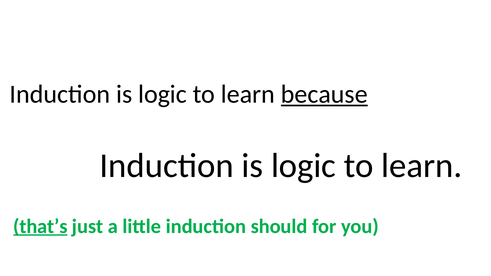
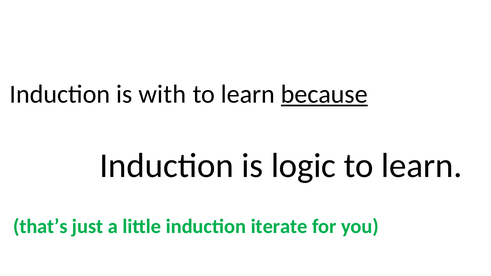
logic: logic -> with (162, 94)
that’s underline: present -> none (40, 226)
should: should -> iterate (279, 226)
